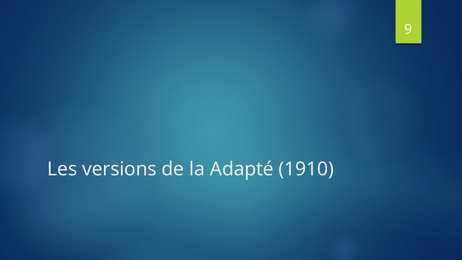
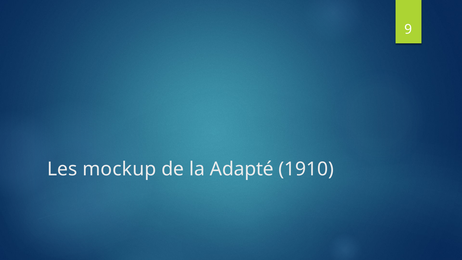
versions: versions -> mockup (119, 169)
